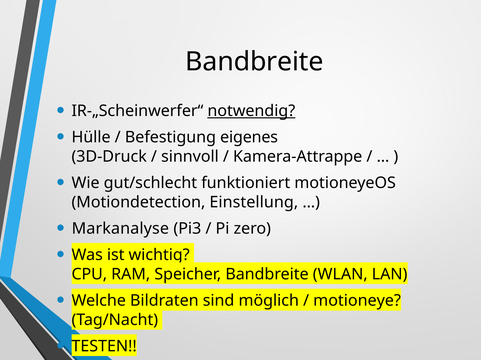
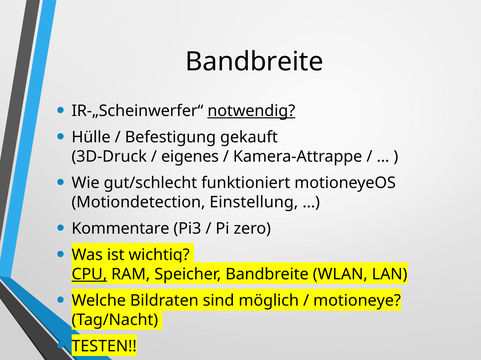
eigenes: eigenes -> gekauft (249, 138)
sinnvoll: sinnvoll -> eigenes (190, 157)
Markanalyse: Markanalyse -> Kommentare (120, 229)
CPU underline: none -> present (89, 275)
